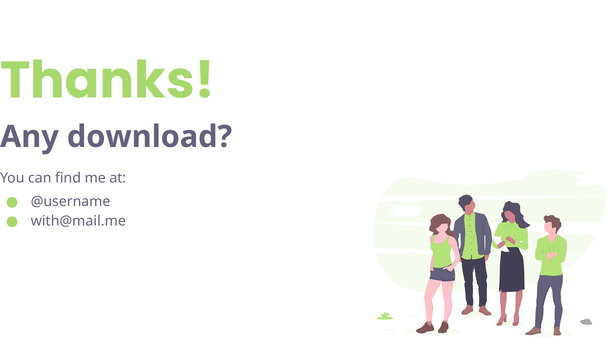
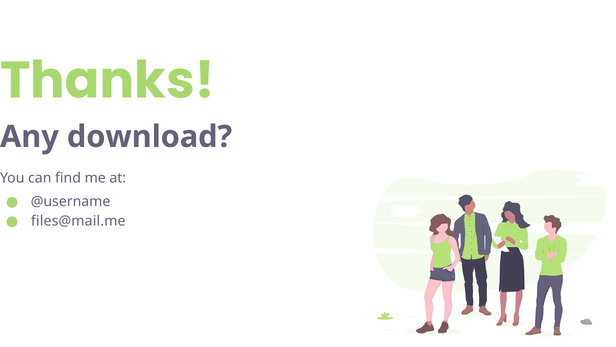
with@mail.me: with@mail.me -> files@mail.me (78, 221)
